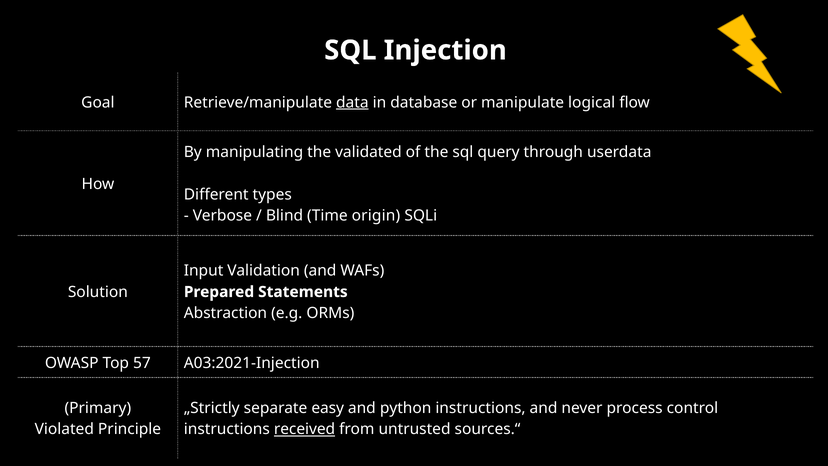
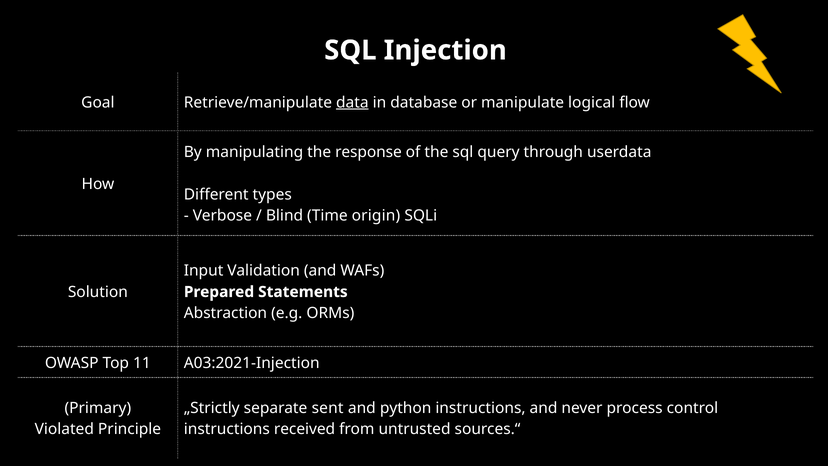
validated: validated -> response (368, 152)
57: 57 -> 11 (142, 363)
easy: easy -> sent (328, 408)
received underline: present -> none (305, 429)
